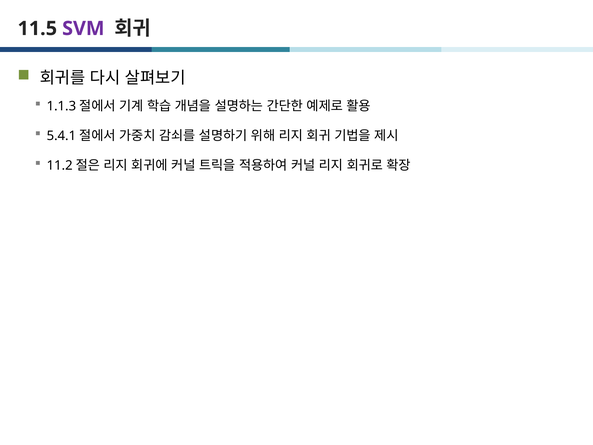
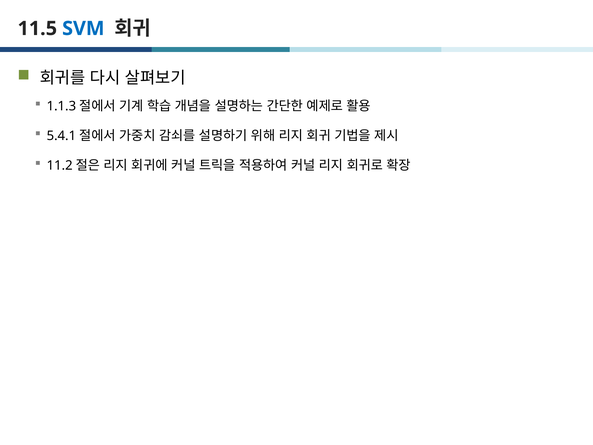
SVM colour: purple -> blue (83, 28)
